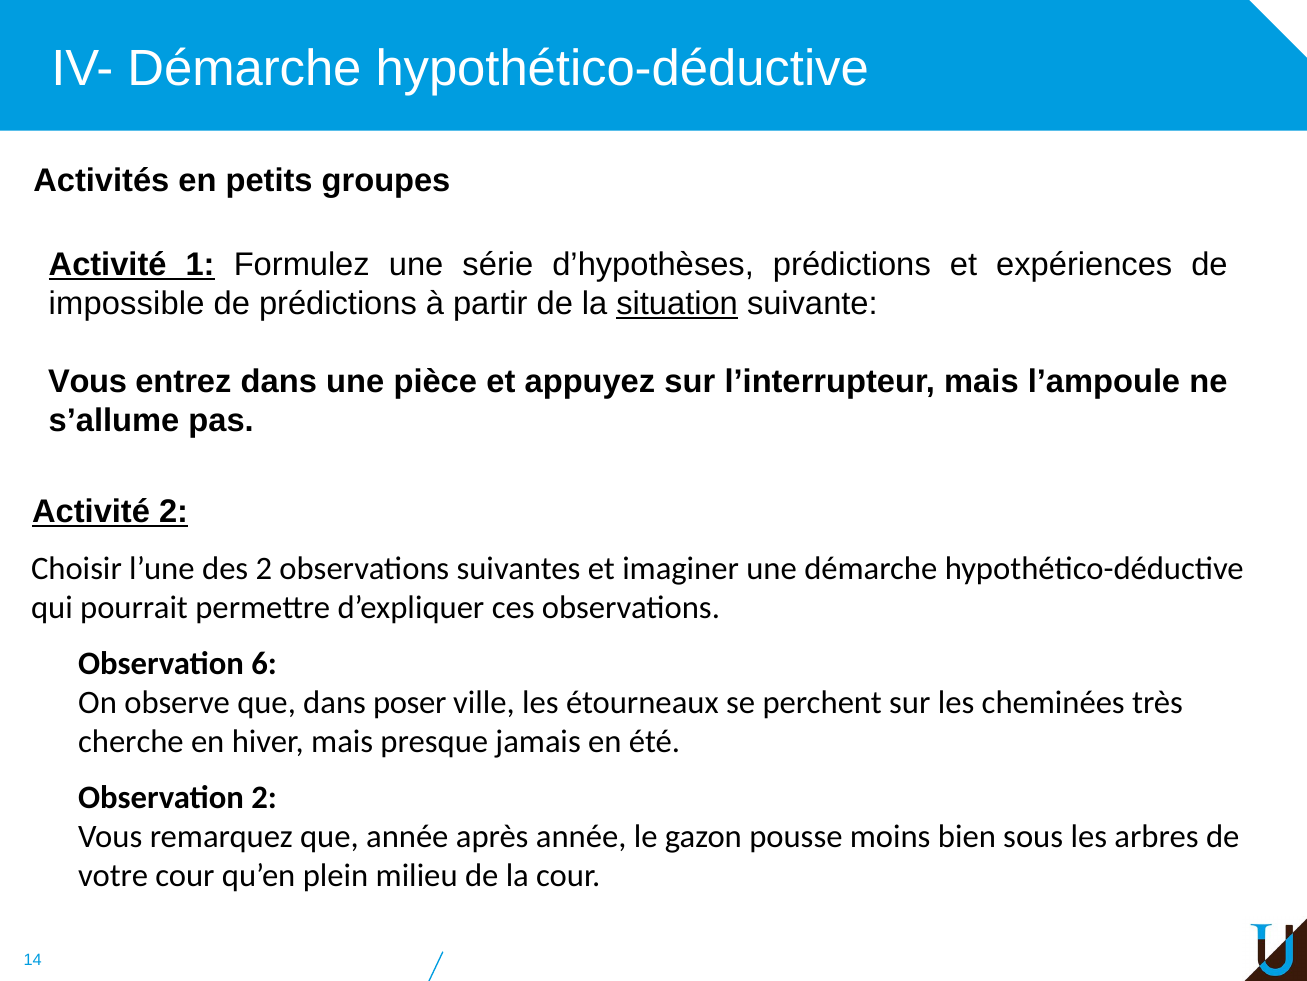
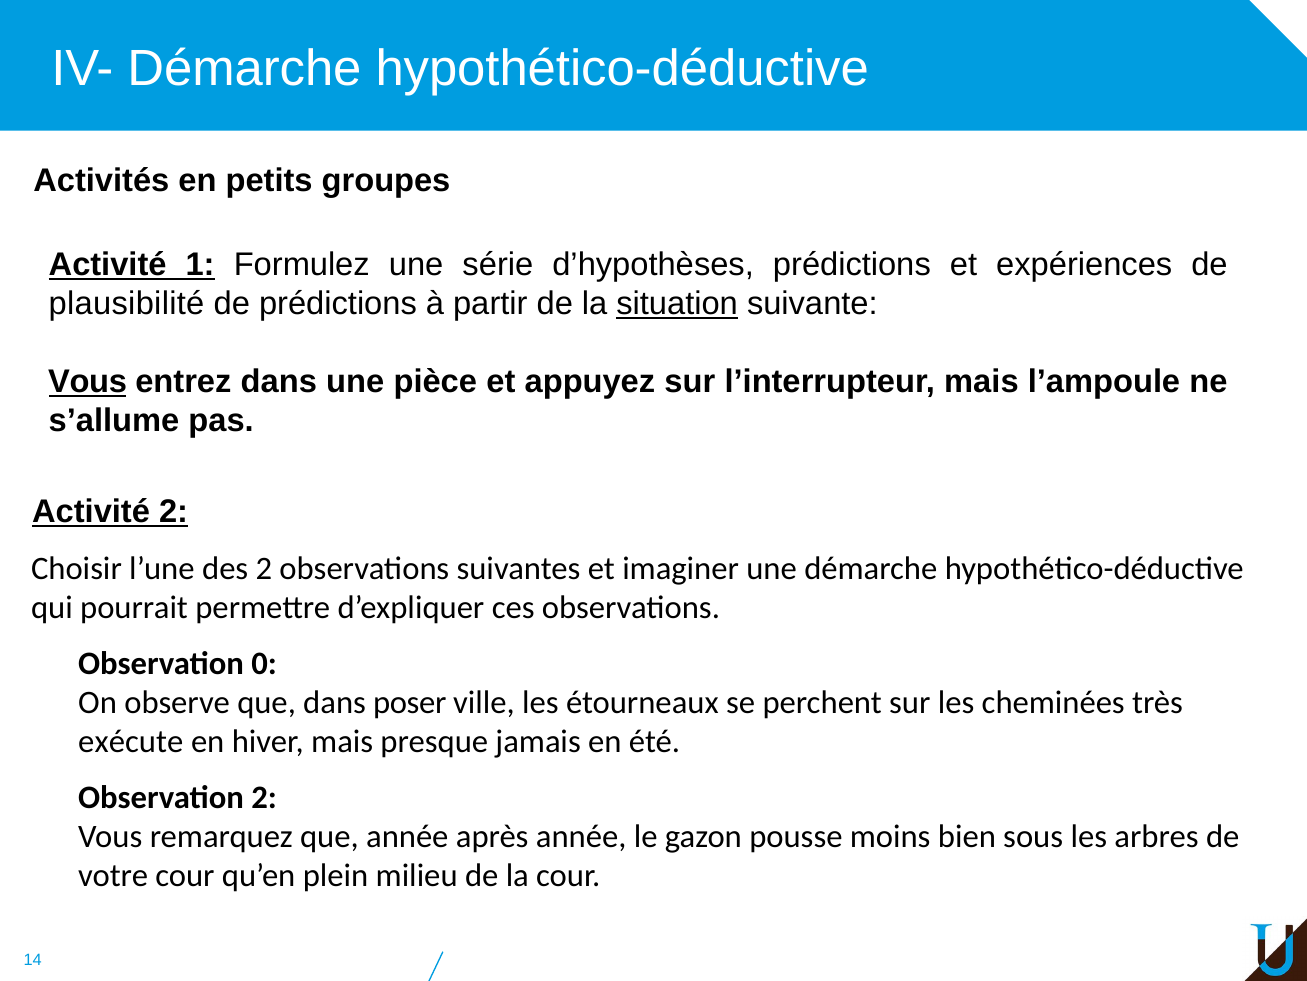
impossible: impossible -> plausibilité (127, 303)
Vous underline: none -> present (88, 382)
6: 6 -> 0 (264, 663)
cherche: cherche -> exécute (131, 741)
